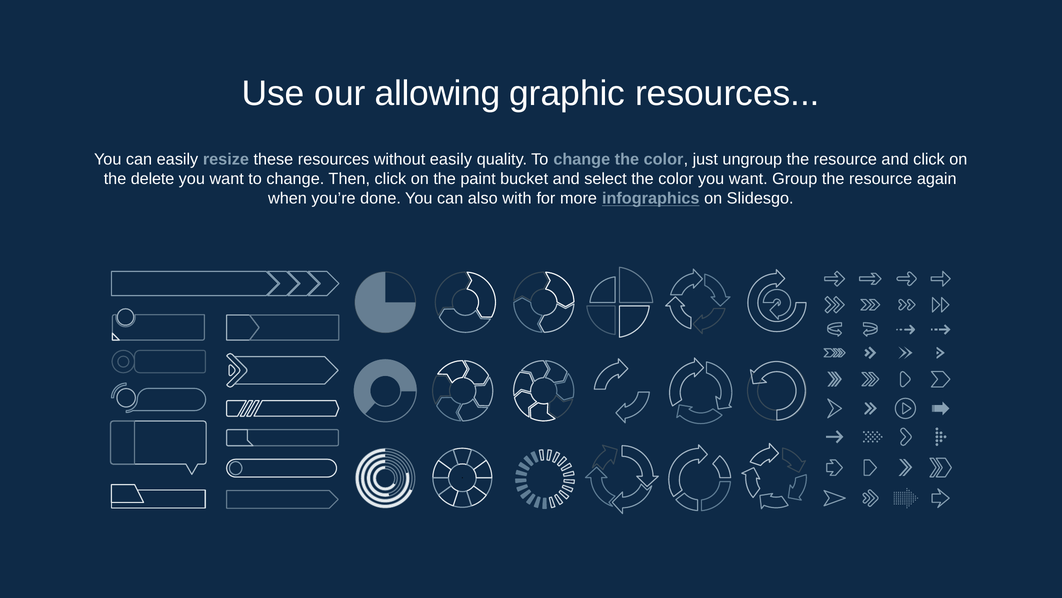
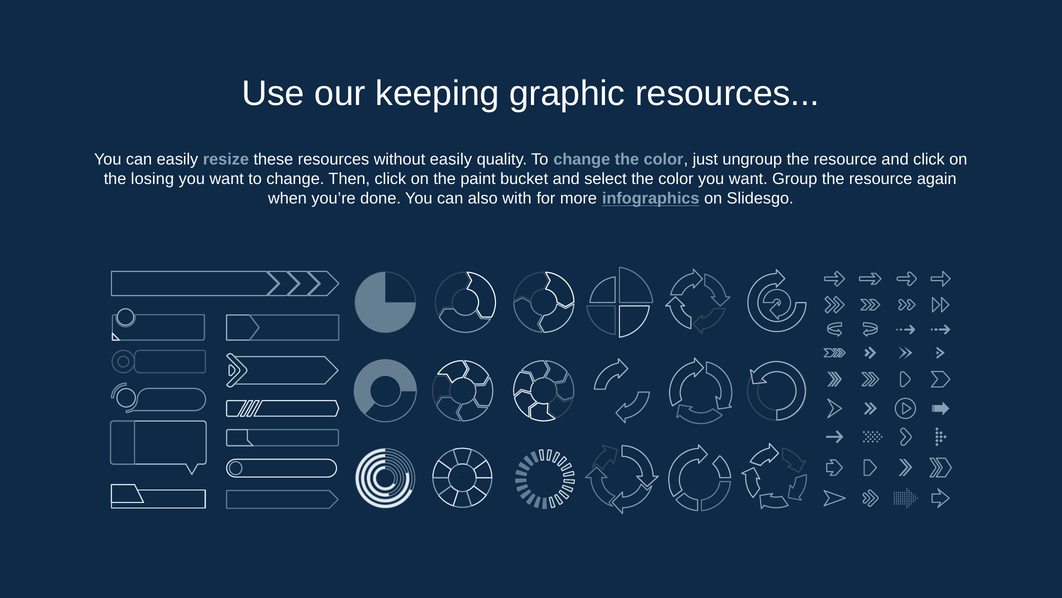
allowing: allowing -> keeping (437, 94)
delete: delete -> losing (152, 179)
